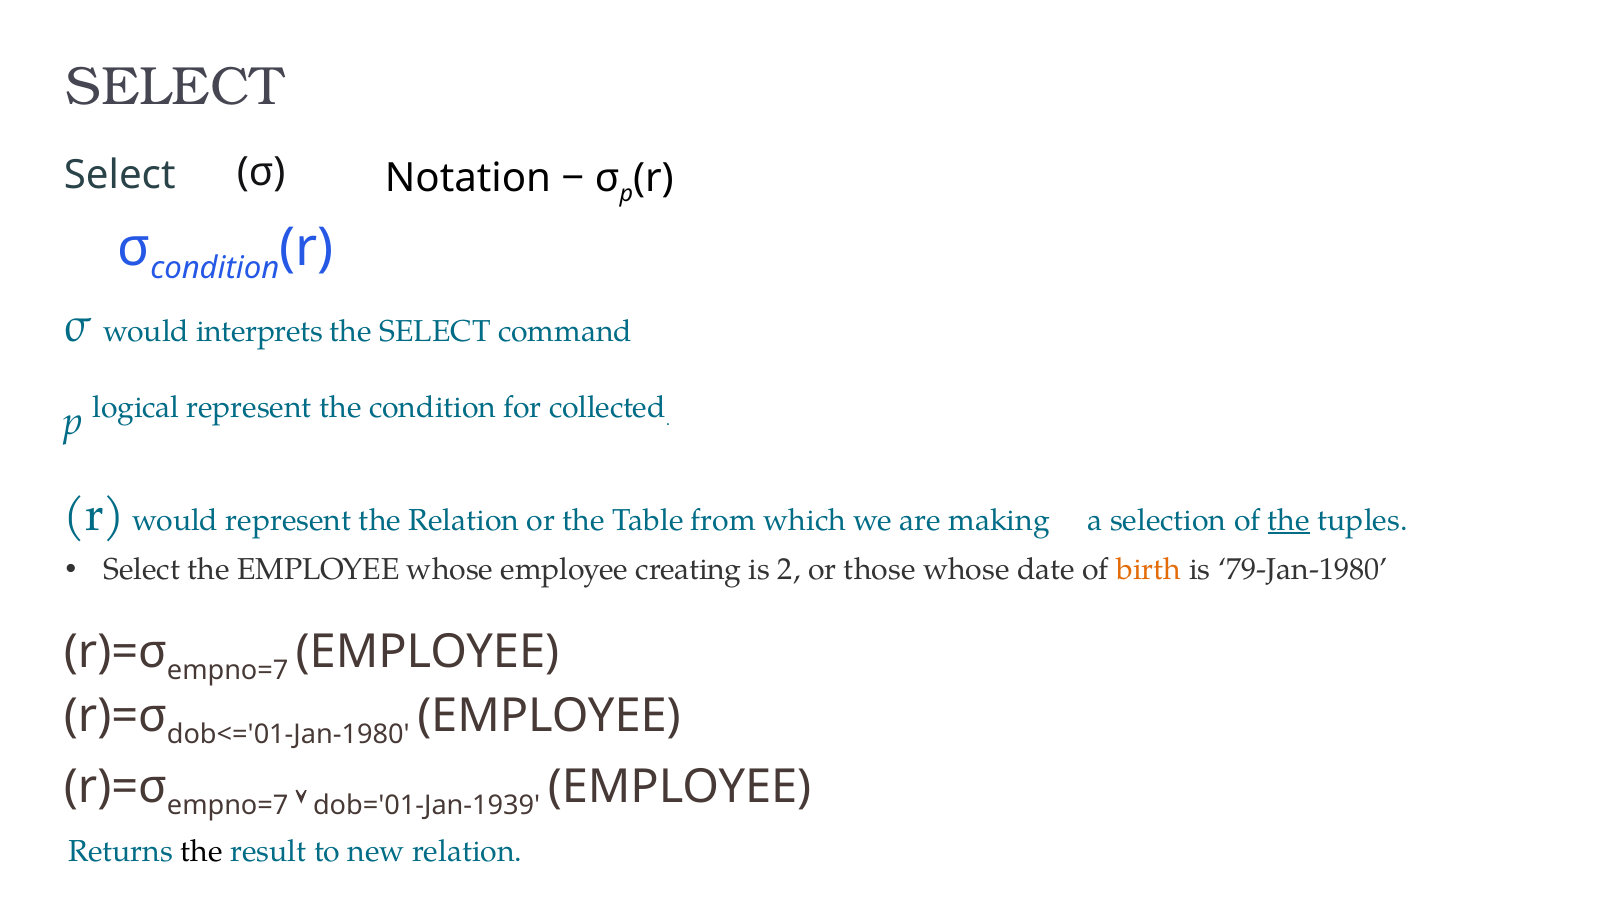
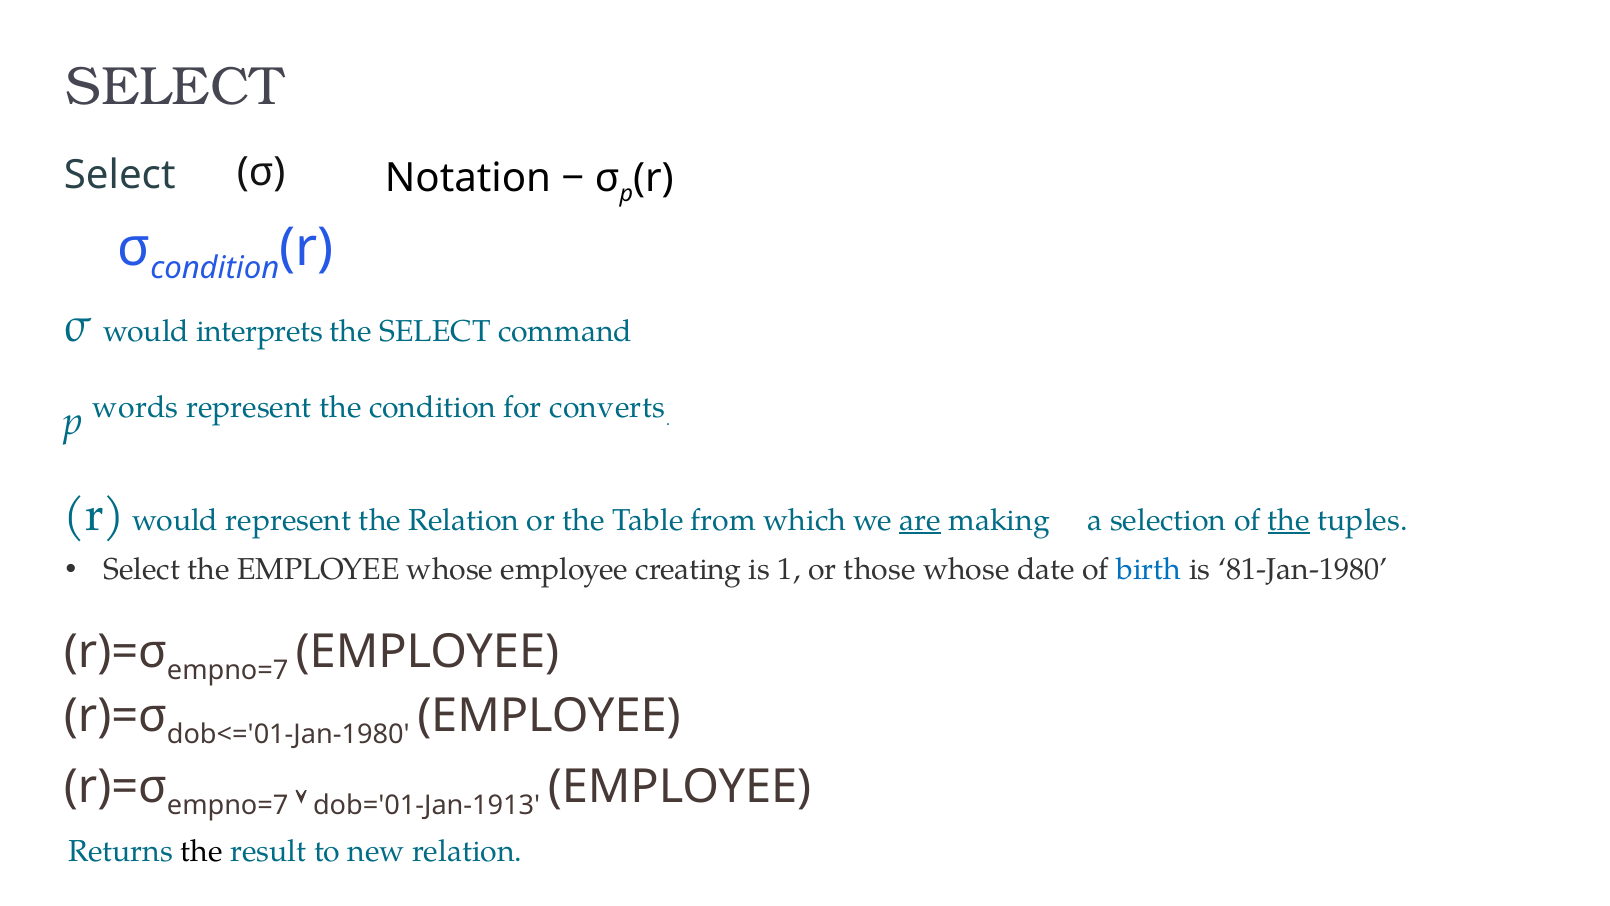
logical: logical -> words (136, 407)
collected: collected -> converts (607, 407)
are underline: none -> present (920, 520)
2: 2 -> 1 (789, 569)
birth colour: orange -> blue (1149, 569)
79-Jan-1980: 79-Jan-1980 -> 81-Jan-1980 (1303, 569)
dob='01-Jan-1939: dob='01-Jan-1939 -> dob='01-Jan-1913 (427, 805)
